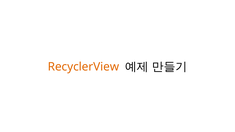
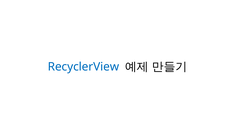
RecyclerView colour: orange -> blue (83, 67)
